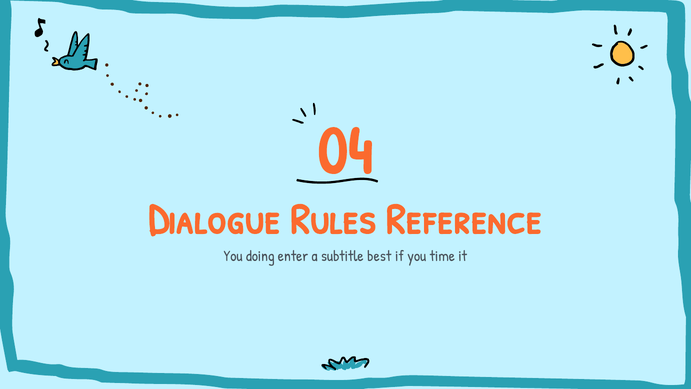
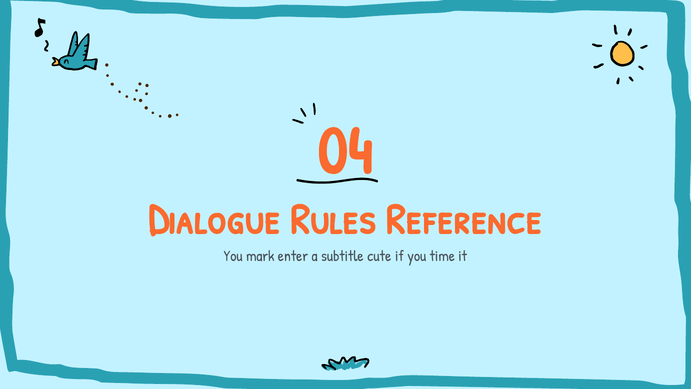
doing: doing -> mark (260, 256)
best: best -> cute (379, 256)
